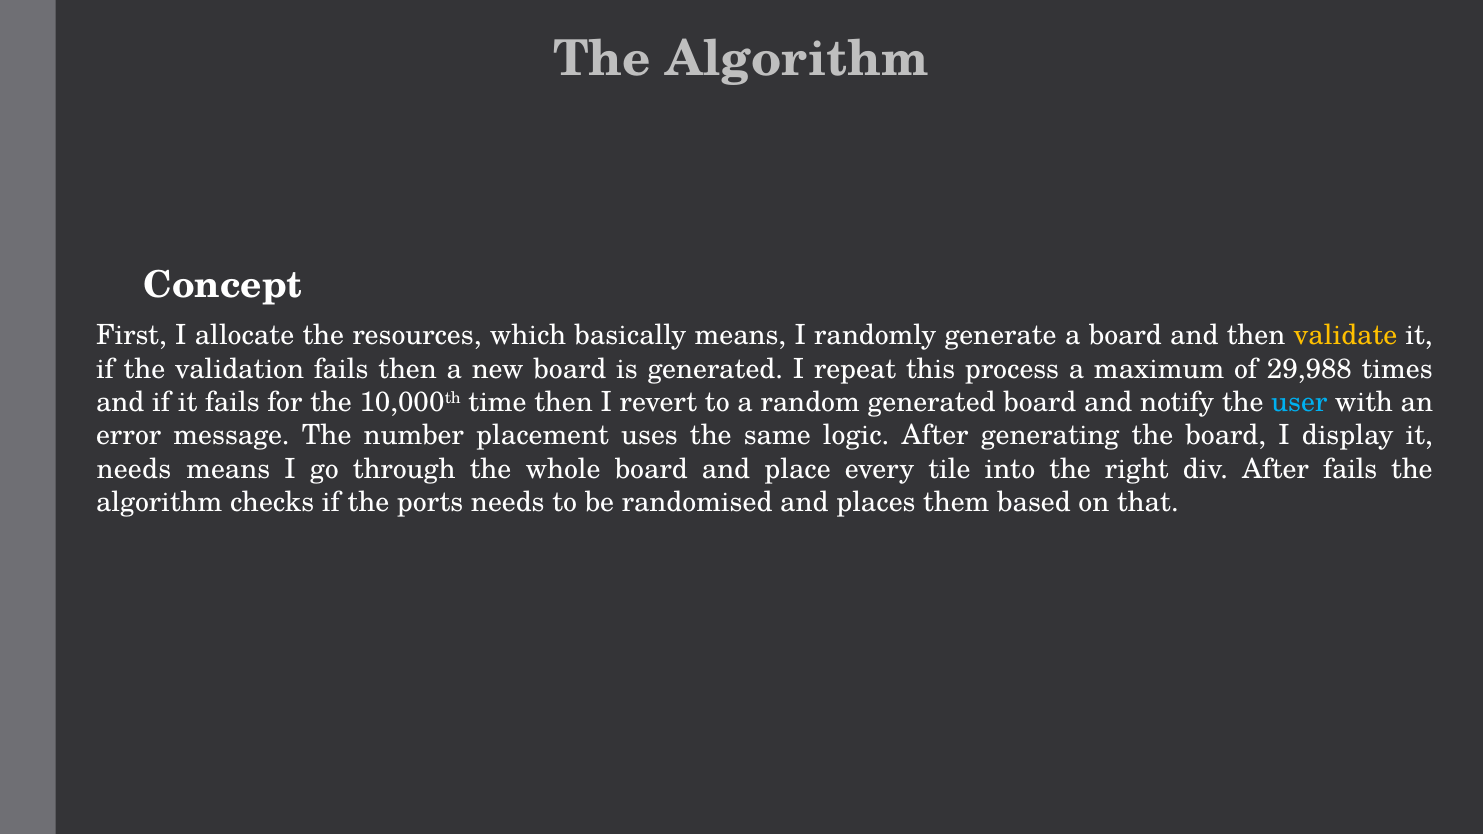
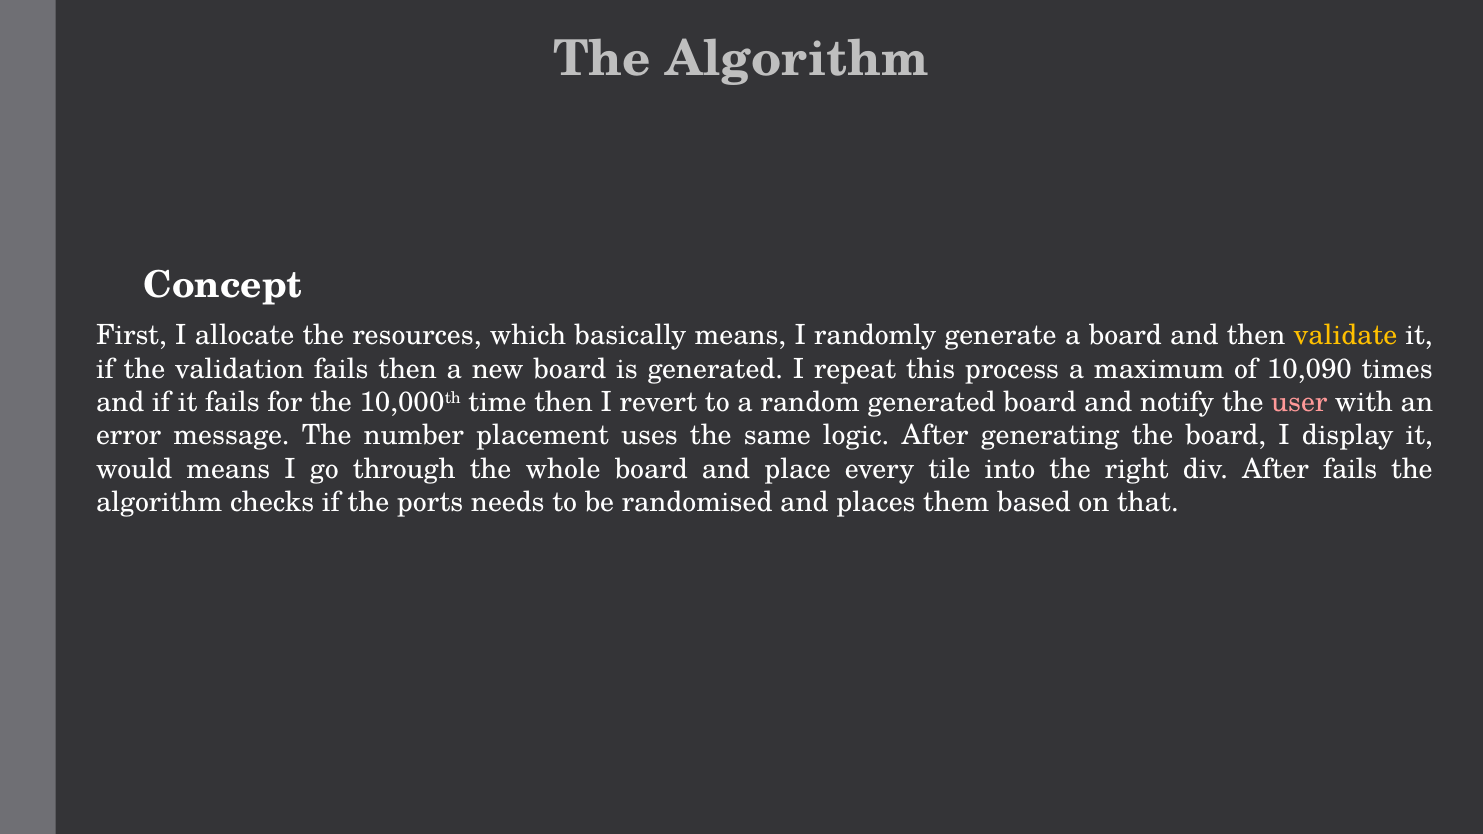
29,988: 29,988 -> 10,090 (1309, 369)
user colour: light blue -> pink (1299, 402)
needs: needs -> would (134, 469)
